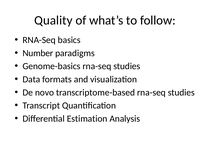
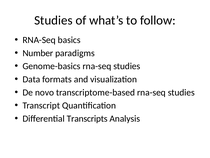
Quality: Quality -> Studies (53, 20)
Estimation: Estimation -> Transcripts (87, 118)
